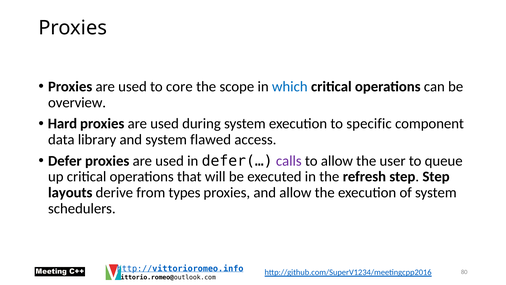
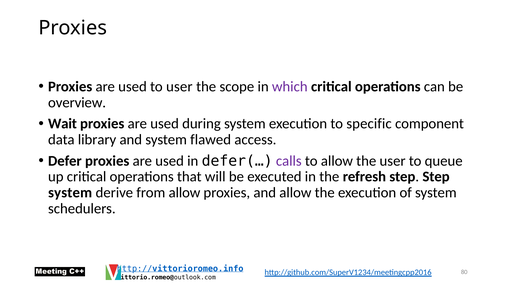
to core: core -> user (179, 86)
which colour: blue -> purple (290, 86)
Hard: Hard -> Wait (62, 124)
layouts: layouts -> system (70, 192)
from types: types -> allow (184, 192)
